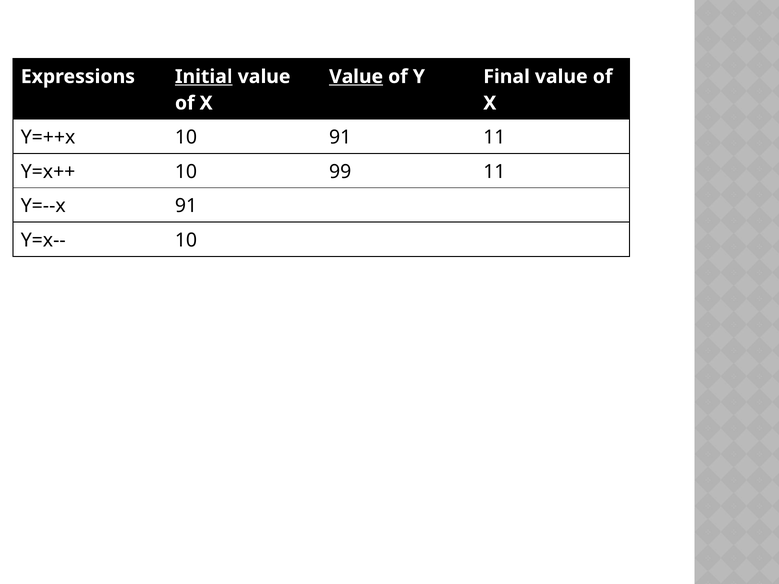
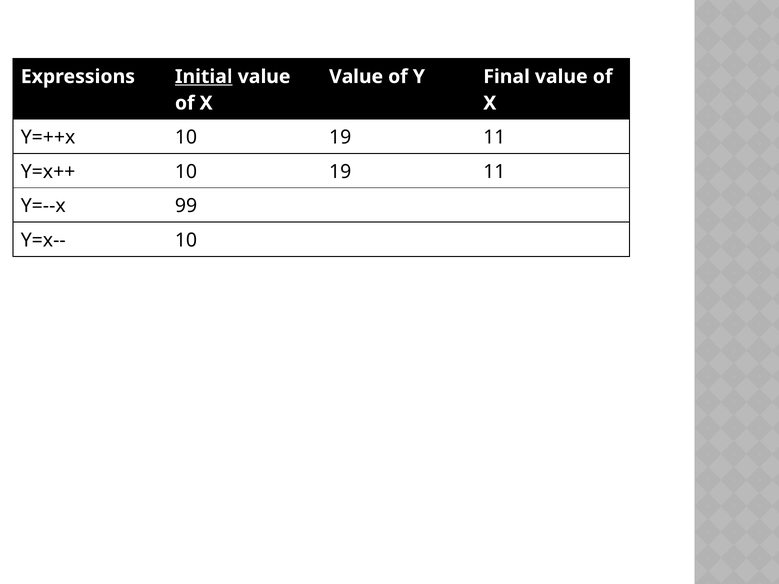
Value underline: present -> none (356, 77)
Y=++x 10 91: 91 -> 19 (340, 137)
Y=x++ 10 99: 99 -> 19 (340, 172)
Y=--x 91: 91 -> 99 (186, 206)
